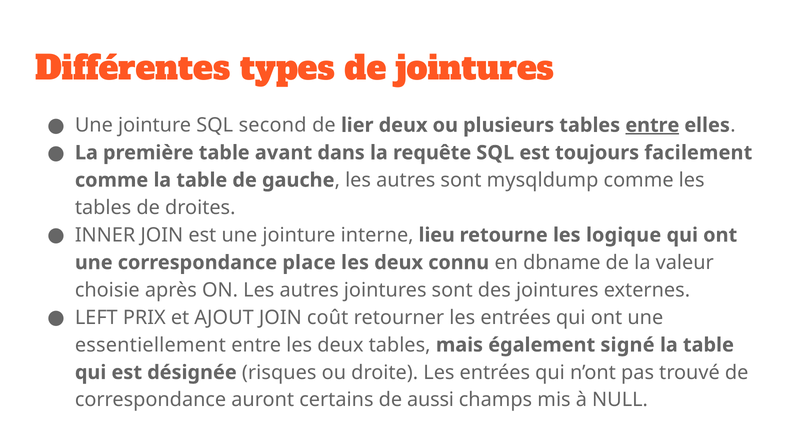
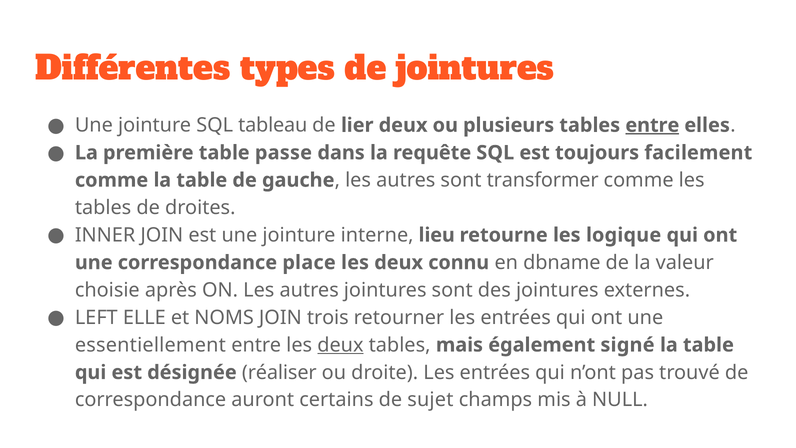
second: second -> tableau (273, 125)
avant: avant -> passe (283, 153)
mysqldump: mysqldump -> transformer (543, 180)
PRIX: PRIX -> ELLE (144, 317)
AJOUT: AJOUT -> NOMS (224, 317)
coût: coût -> trois (328, 317)
deux underline: none -> present (340, 345)
risques: risques -> réaliser (279, 372)
aussi: aussi -> sujet (430, 400)
